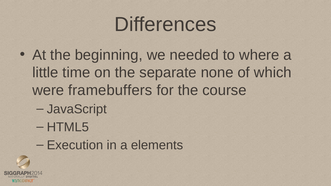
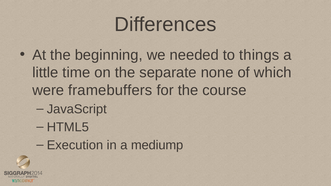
where: where -> things (259, 55)
elements: elements -> mediump (157, 145)
